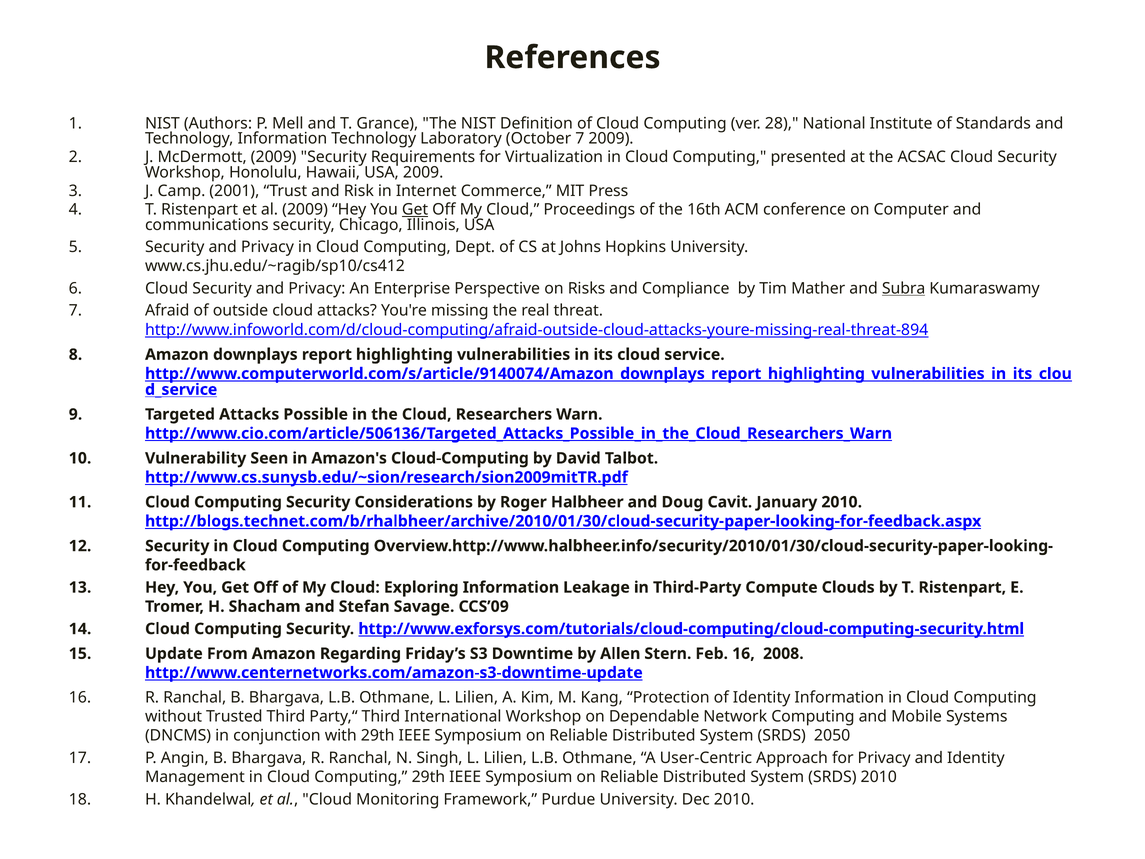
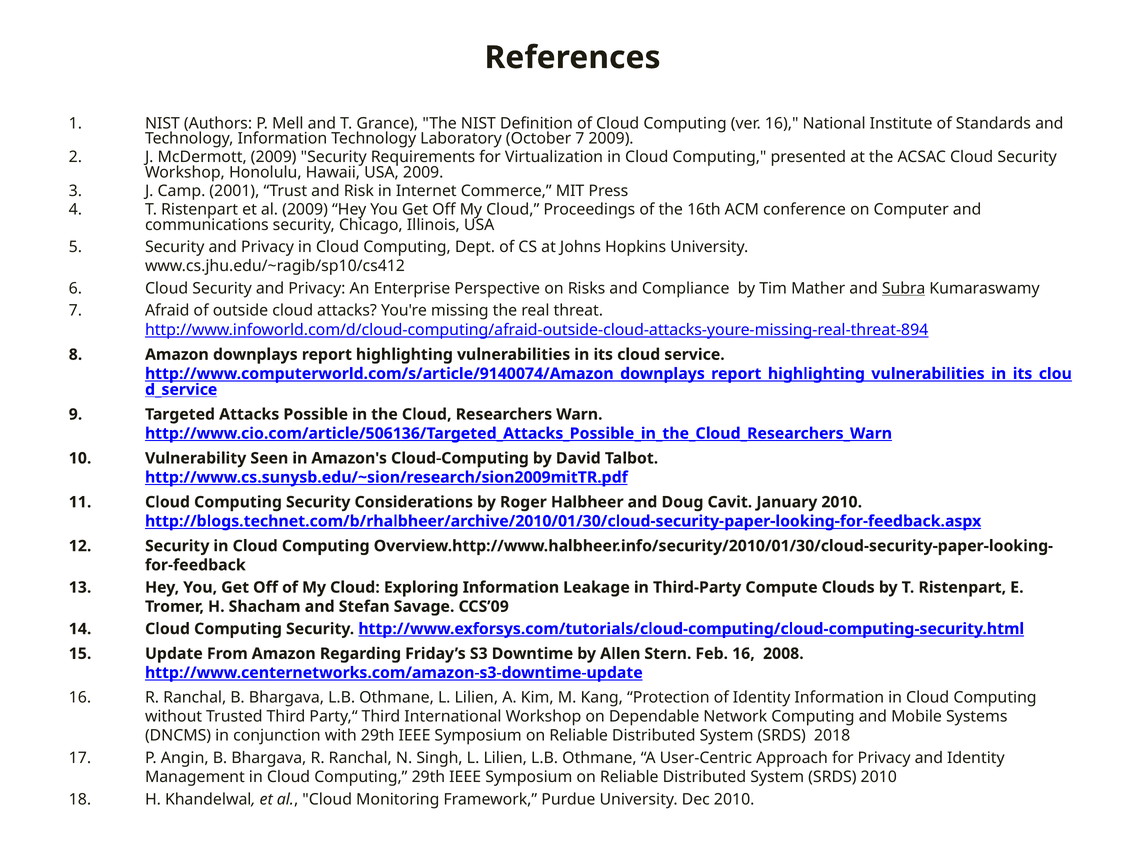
ver 28: 28 -> 16 (782, 123)
Get underline: present -> none (415, 209)
2050: 2050 -> 2018 (832, 736)
